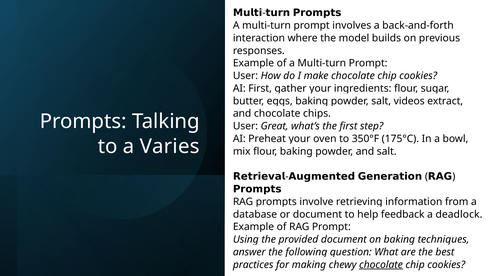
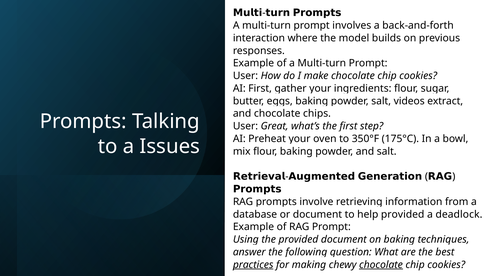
Varies: Varies -> Issues (170, 146)
help feedback: feedback -> provided (403, 214)
practices underline: none -> present (253, 265)
